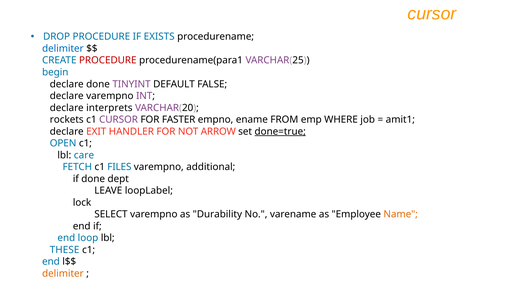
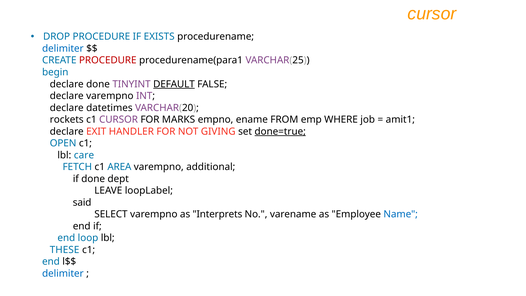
DEFAULT underline: none -> present (174, 84)
interprets: interprets -> datetimes (109, 108)
FASTER: FASTER -> MARKS (179, 120)
ARROW: ARROW -> GIVING (218, 131)
FILES: FILES -> AREA (119, 167)
lock: lock -> said (82, 202)
Durability: Durability -> Interprets (217, 214)
Name colour: orange -> blue (401, 214)
delimiter colour: orange -> blue (63, 273)
